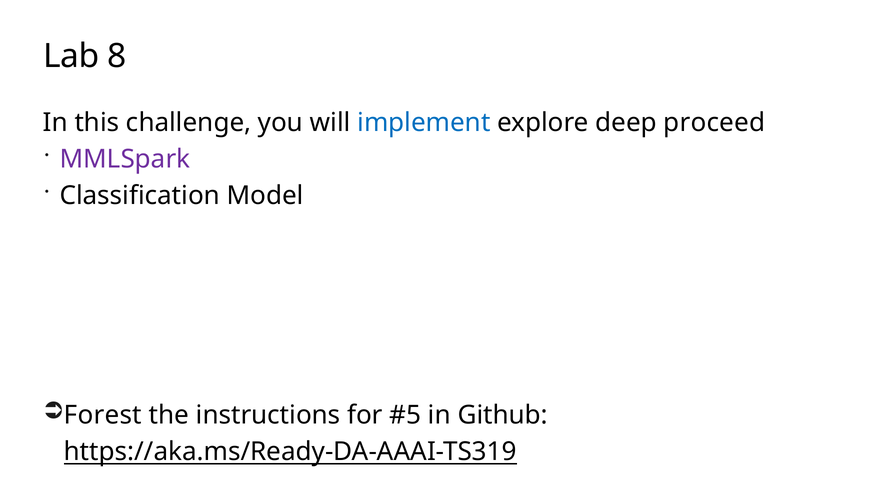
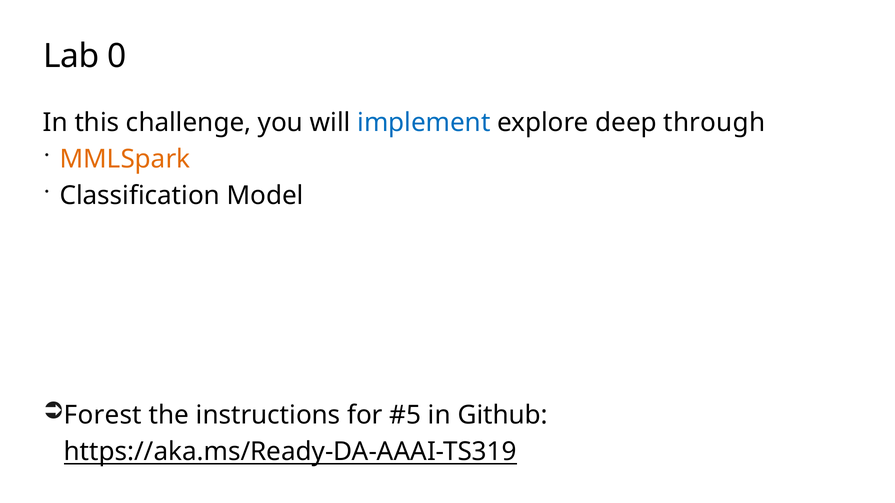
8: 8 -> 0 (117, 56)
proceed: proceed -> through (714, 123)
MMLSpark colour: purple -> orange (125, 159)
